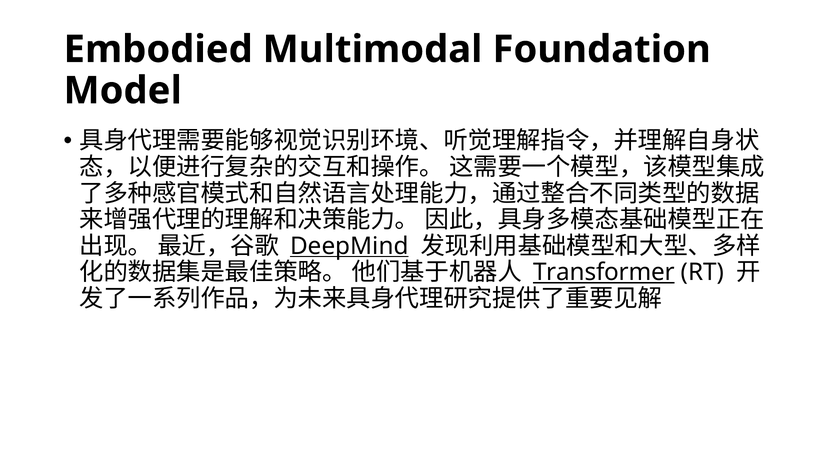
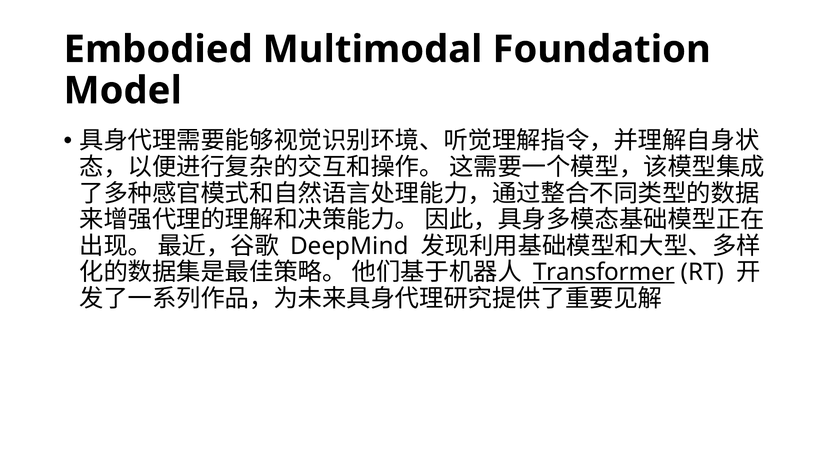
DeepMind underline: present -> none (349, 246)
